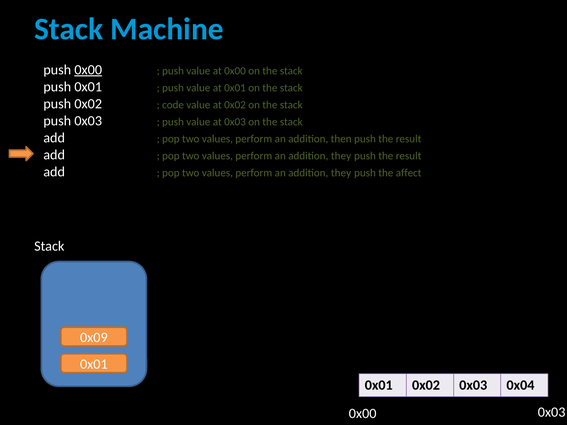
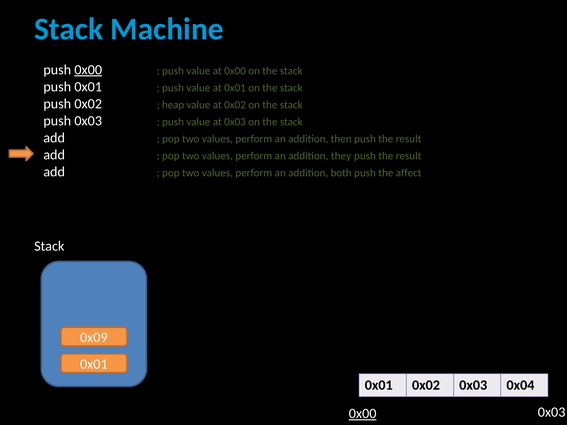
code: code -> heap (173, 105)
they: they -> both (341, 173)
0x00 underline: none -> present (363, 414)
